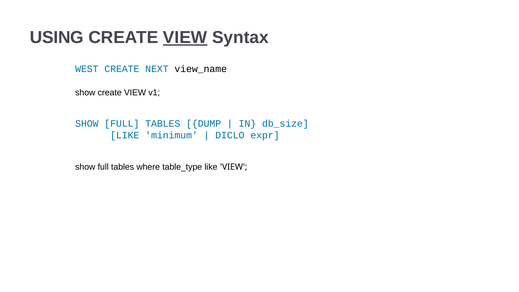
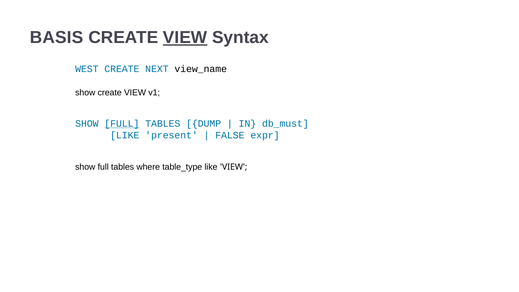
USING: USING -> BASIS (57, 38)
FULL underline: none -> present (122, 124)
db_size: db_size -> db_must (285, 124)
minimum: minimum -> present (172, 135)
DICLO: DICLO -> FALSE (230, 135)
